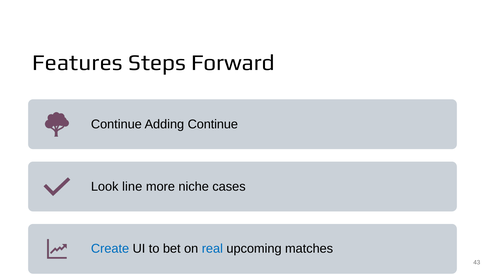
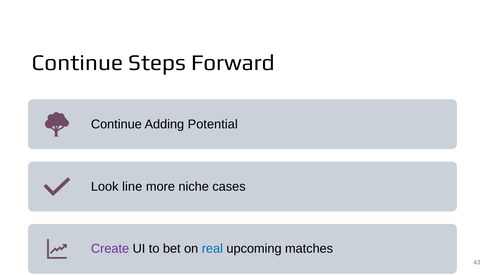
Features: Features -> Continue (77, 63)
Adding Continue: Continue -> Potential (213, 124)
Create colour: blue -> purple (110, 249)
